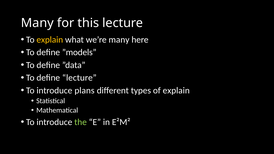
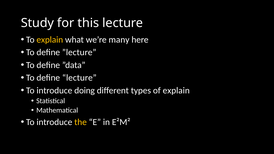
Many: Many -> Study (37, 23)
”models: ”models -> ”lecture (79, 52)
plans: plans -> doing (85, 91)
the colour: light green -> yellow (81, 122)
